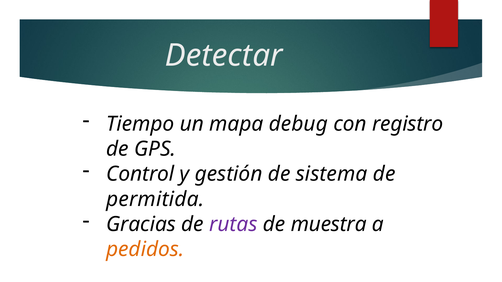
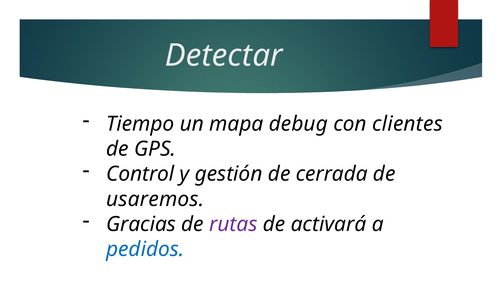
registro: registro -> clientes (407, 124)
sistema: sistema -> cerrada (332, 174)
permitida: permitida -> usaremos (155, 199)
muestra: muestra -> activará (329, 224)
pedidos colour: orange -> blue (145, 250)
